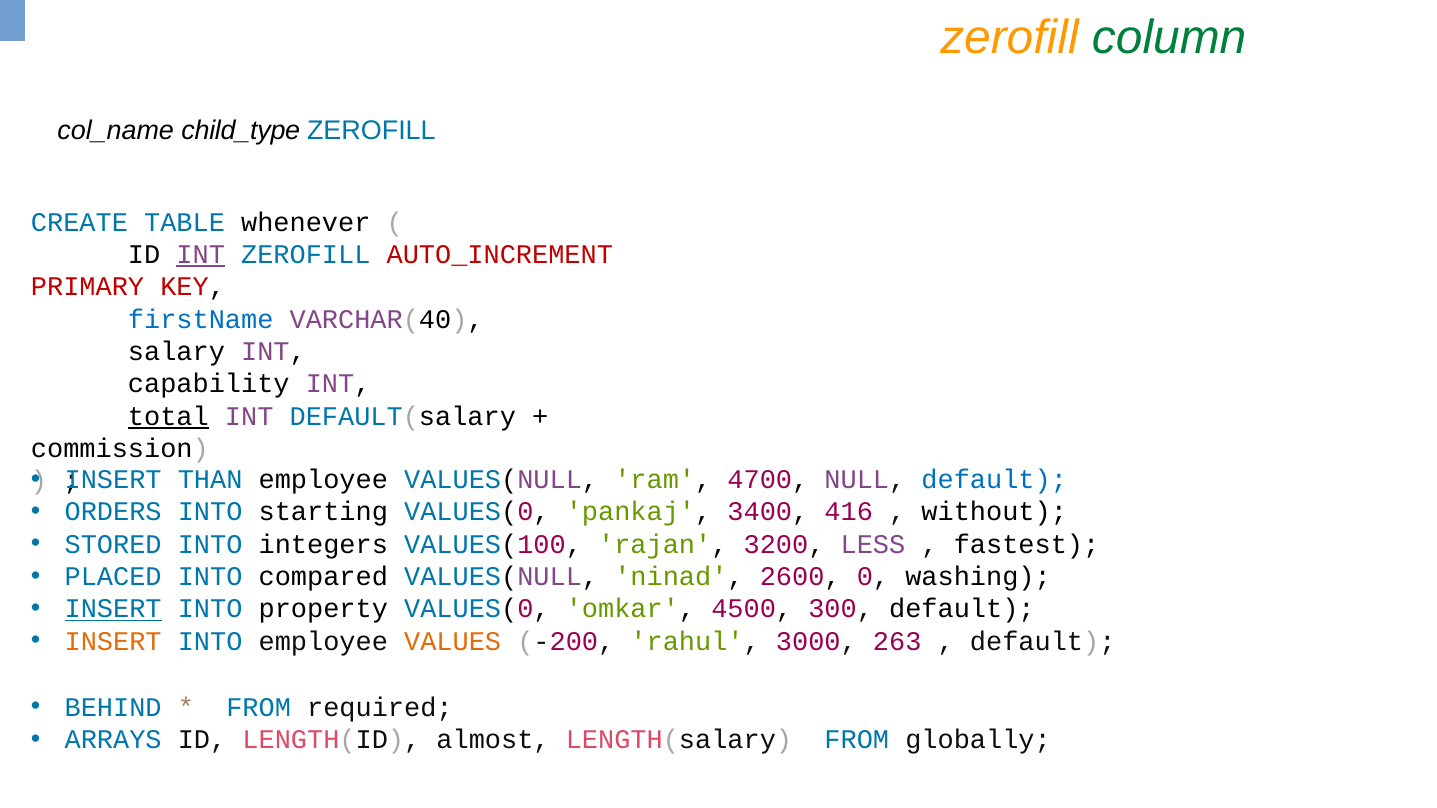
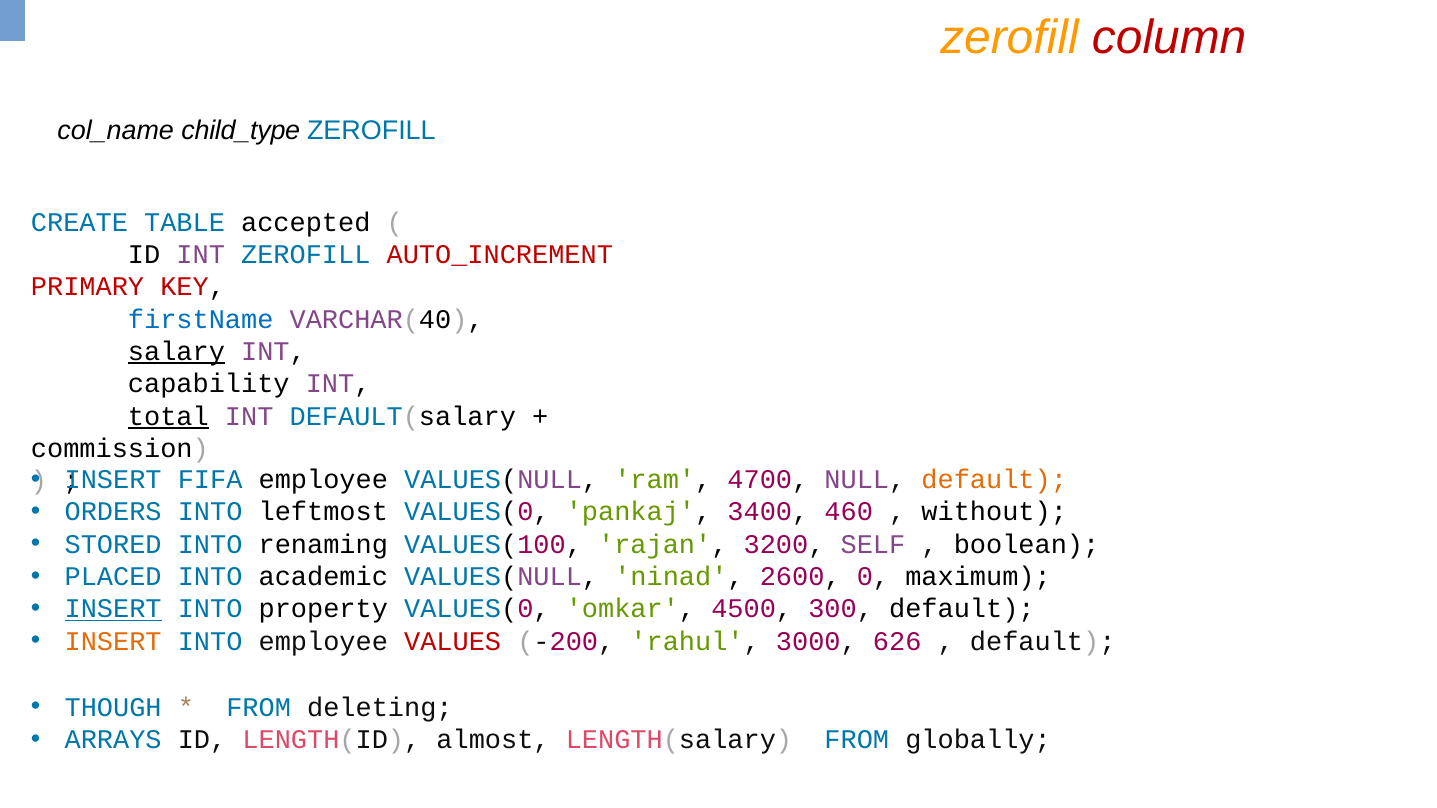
column colour: green -> red (1169, 37)
whenever: whenever -> accepted (306, 222)
INT underline: present -> none (201, 255)
salary underline: none -> present (176, 352)
THAN: THAN -> FIFA (210, 480)
default colour: blue -> orange (994, 480)
starting: starting -> leftmost (323, 512)
416: 416 -> 460 (849, 512)
integers: integers -> renaming (323, 545)
LESS: LESS -> SELF (873, 545)
fastest: fastest -> boolean (1027, 545)
compared: compared -> academic (323, 577)
washing: washing -> maximum (978, 577)
VALUES colour: orange -> red (453, 642)
263: 263 -> 626 (897, 642)
BEHIND: BEHIND -> THOUGH (113, 708)
required: required -> deleting (380, 708)
